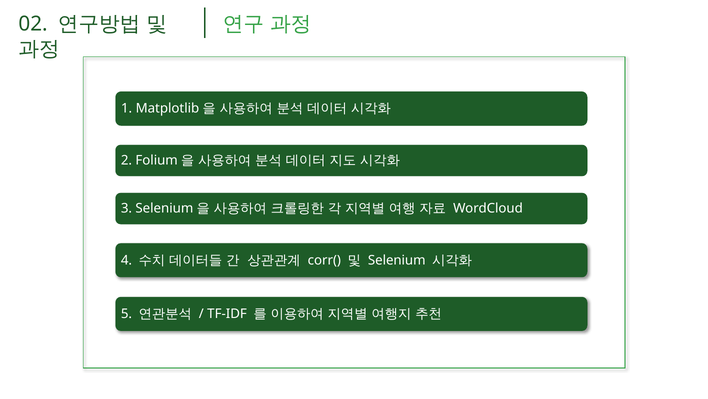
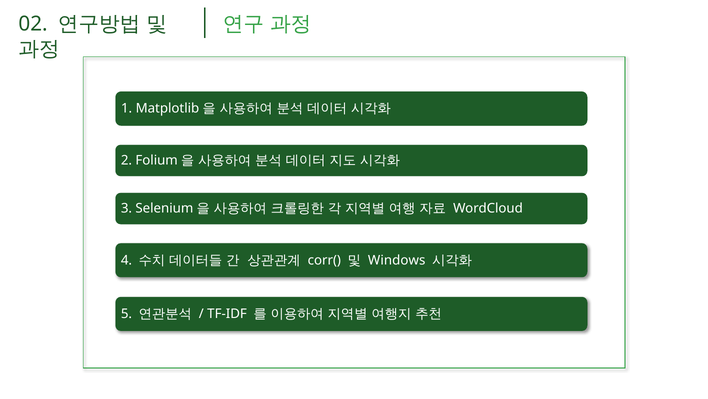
Selenium: Selenium -> Windows (397, 260)
